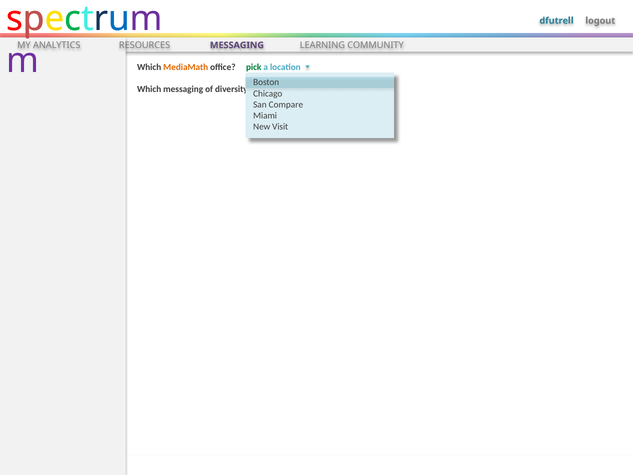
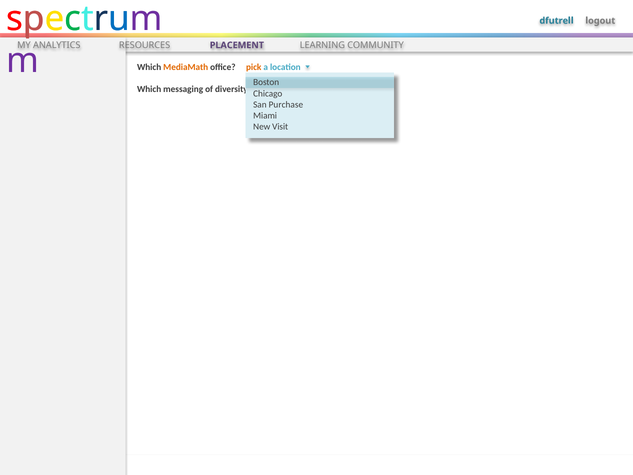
MESSAGING: MESSAGING -> PLACEMENT (237, 45)
pick colour: green -> orange (254, 67)
Compare: Compare -> Purchase (286, 105)
